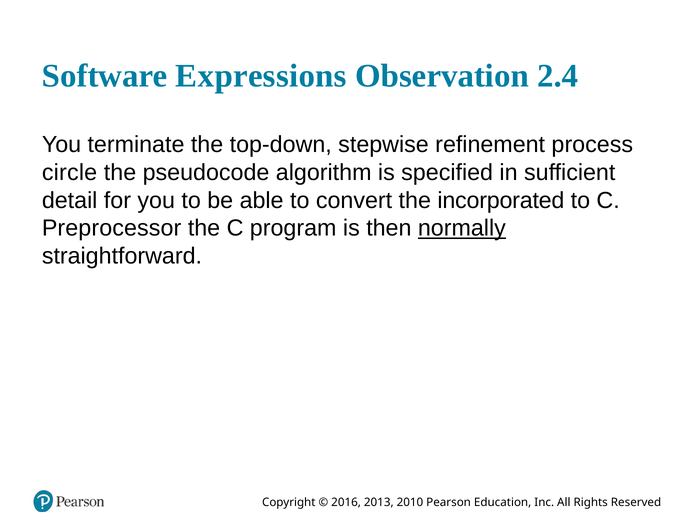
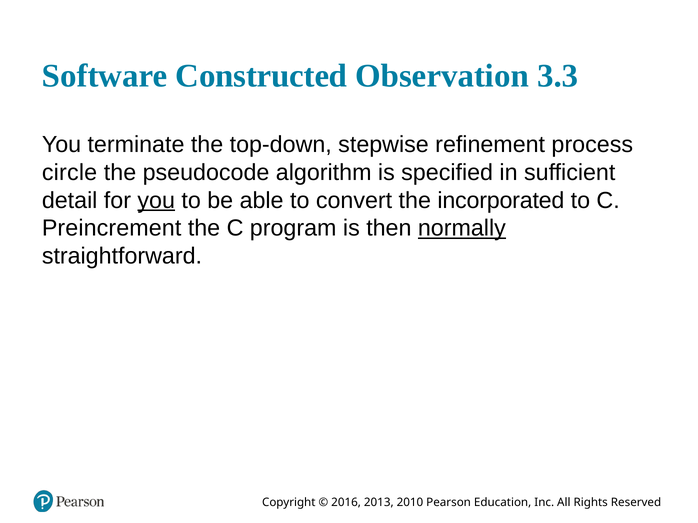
Expressions: Expressions -> Constructed (261, 76)
2.4: 2.4 -> 3.3 (558, 76)
you underline: none -> present (156, 201)
Preprocessor: Preprocessor -> Preincrement (112, 228)
